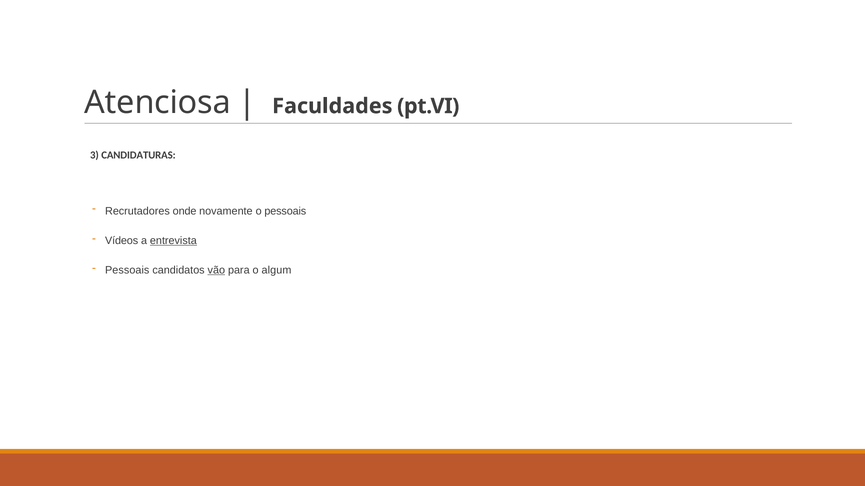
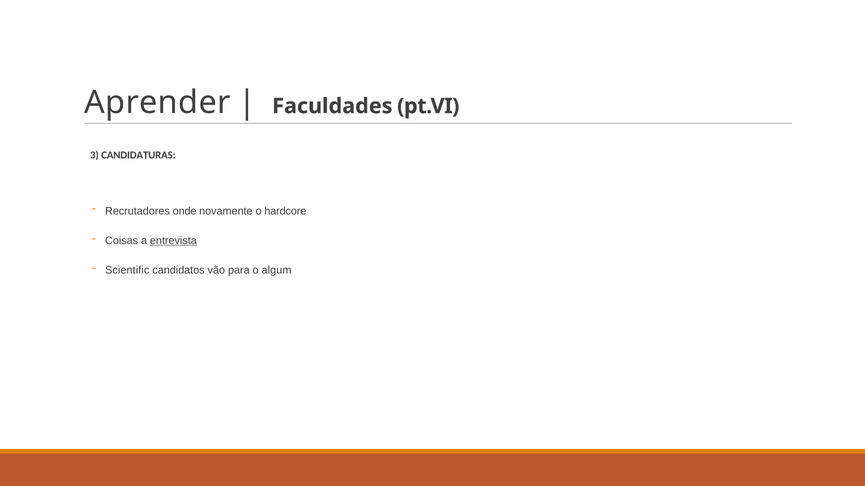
Atenciosa: Atenciosa -> Aprender (157, 103)
o pessoais: pessoais -> hardcore (285, 211)
Vídeos: Vídeos -> Coisas (122, 241)
Pessoais: Pessoais -> Scientific (127, 270)
vão underline: present -> none (216, 270)
